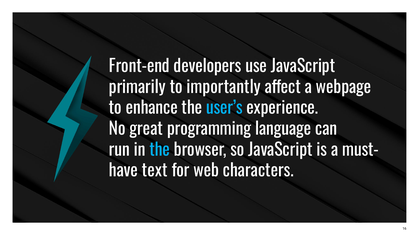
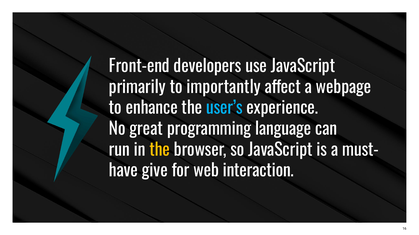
the colour: light blue -> yellow (160, 150)
text: text -> give (155, 171)
characters: characters -> interaction (258, 171)
